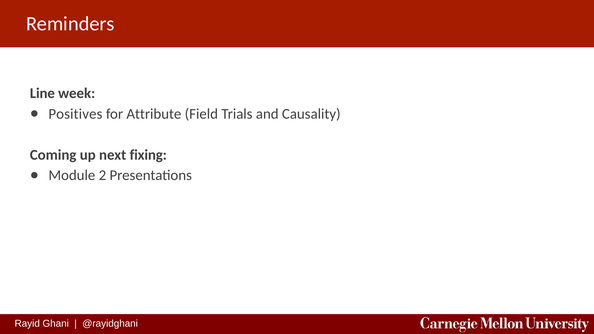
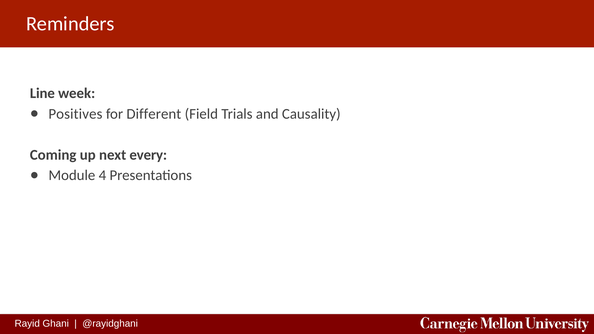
Attribute: Attribute -> Different (154, 114)
fixing: fixing -> every (148, 155)
2: 2 -> 4 (102, 175)
